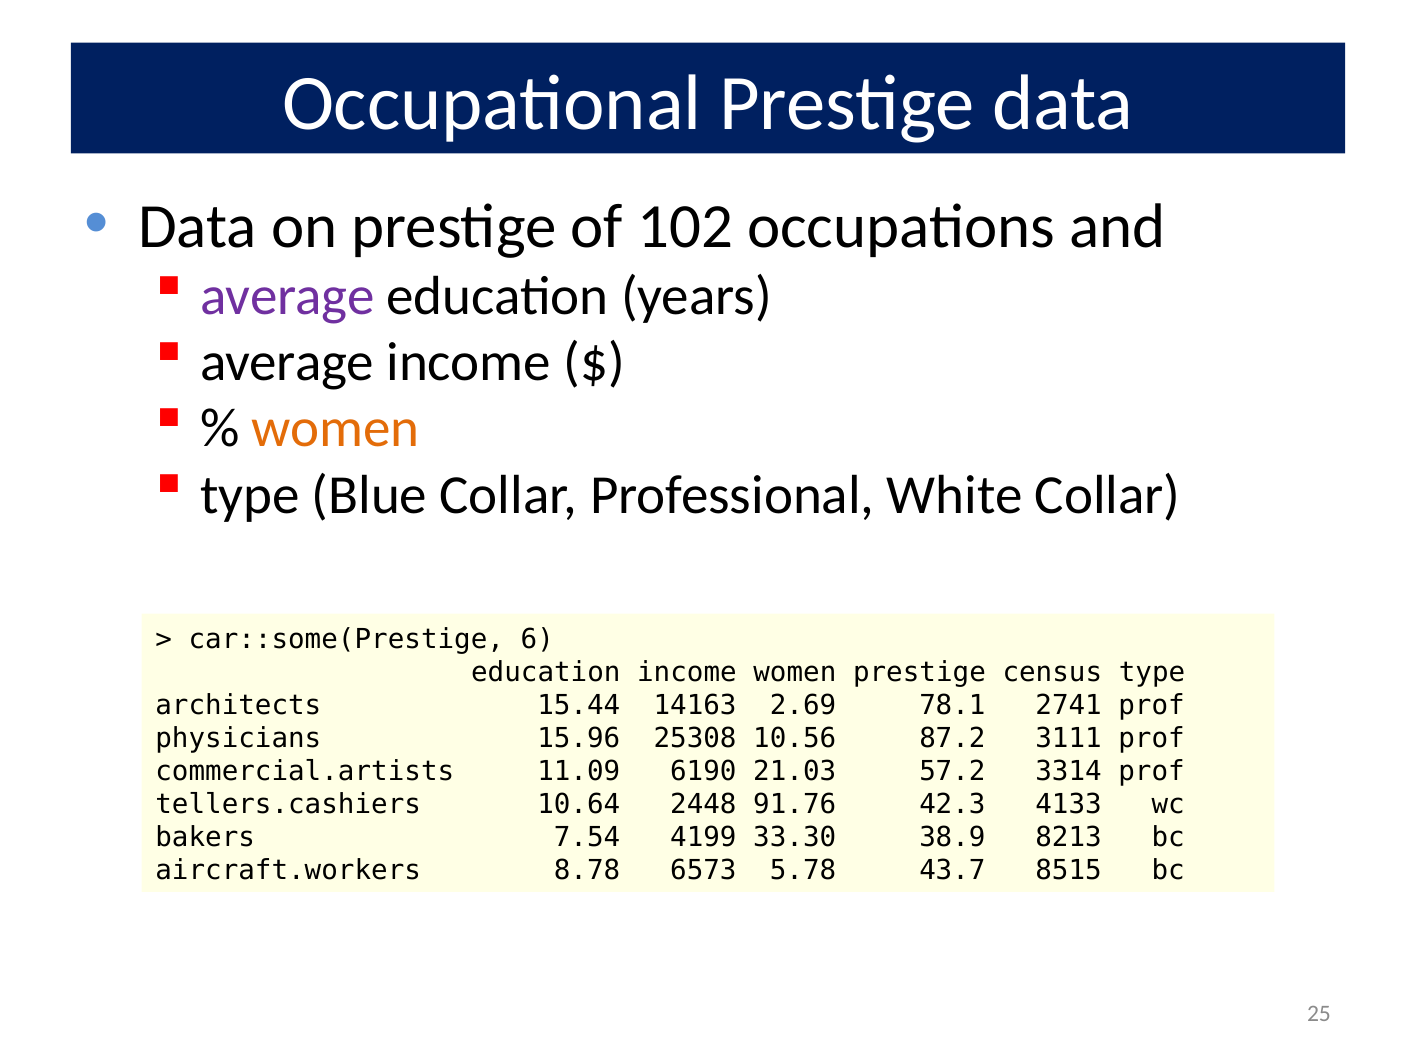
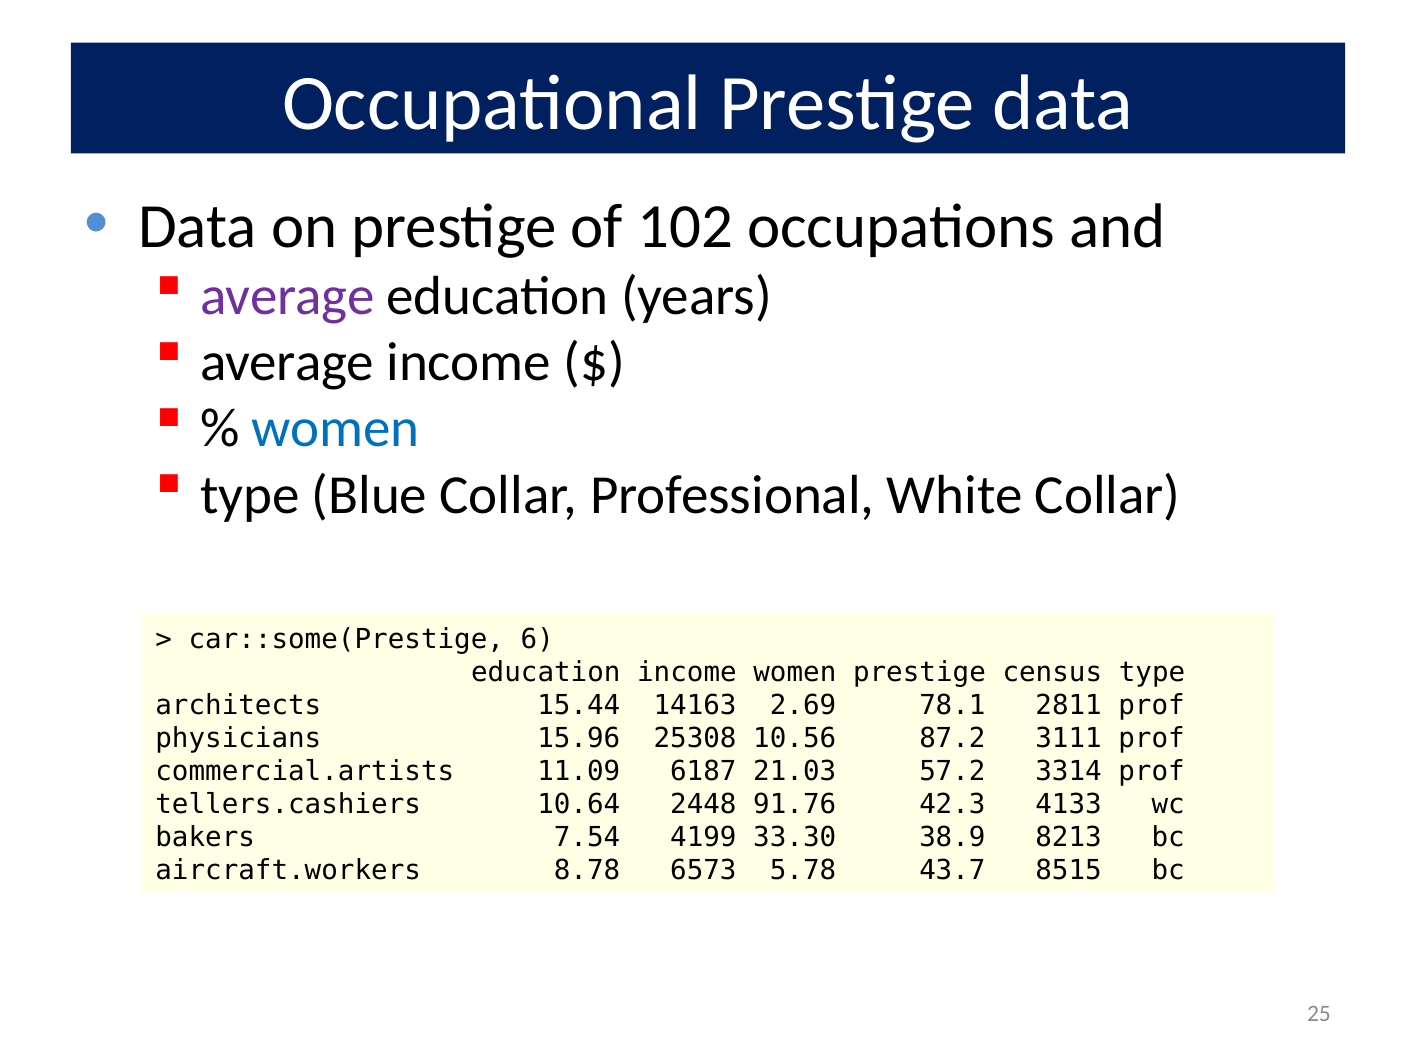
women colour: orange -> blue (336, 429)
2741: 2741 -> 2811 (1069, 705)
6190: 6190 -> 6187 (703, 771)
